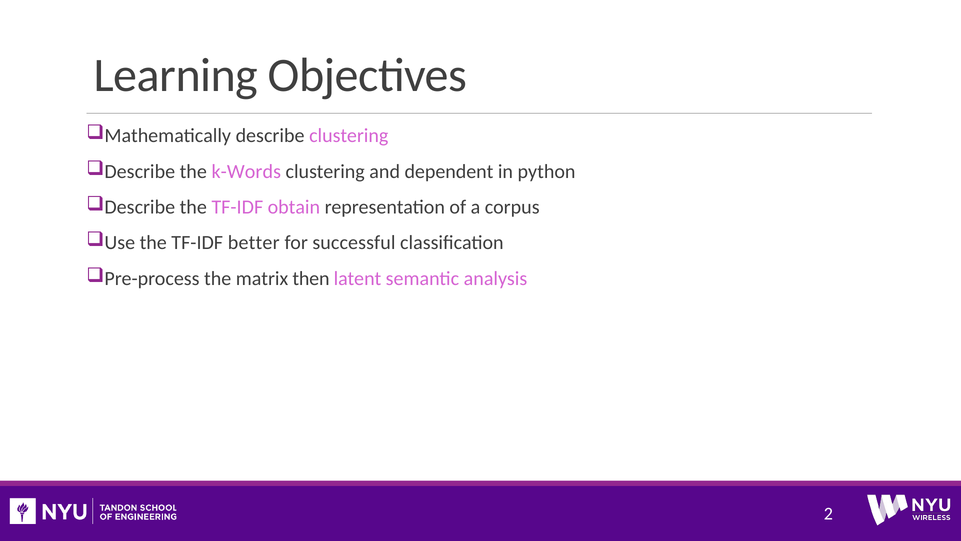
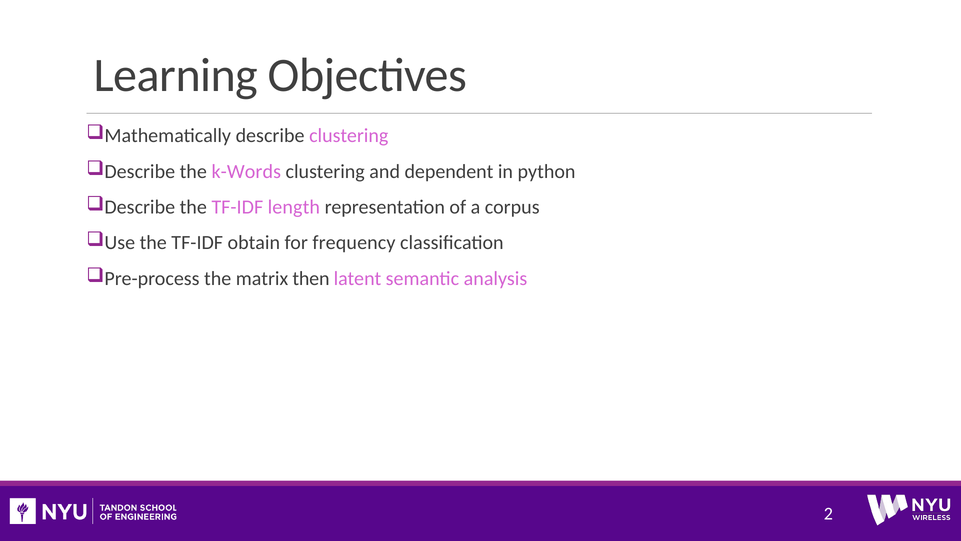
obtain: obtain -> length (294, 207)
better: better -> obtain (254, 243)
successful: successful -> frequency (354, 243)
